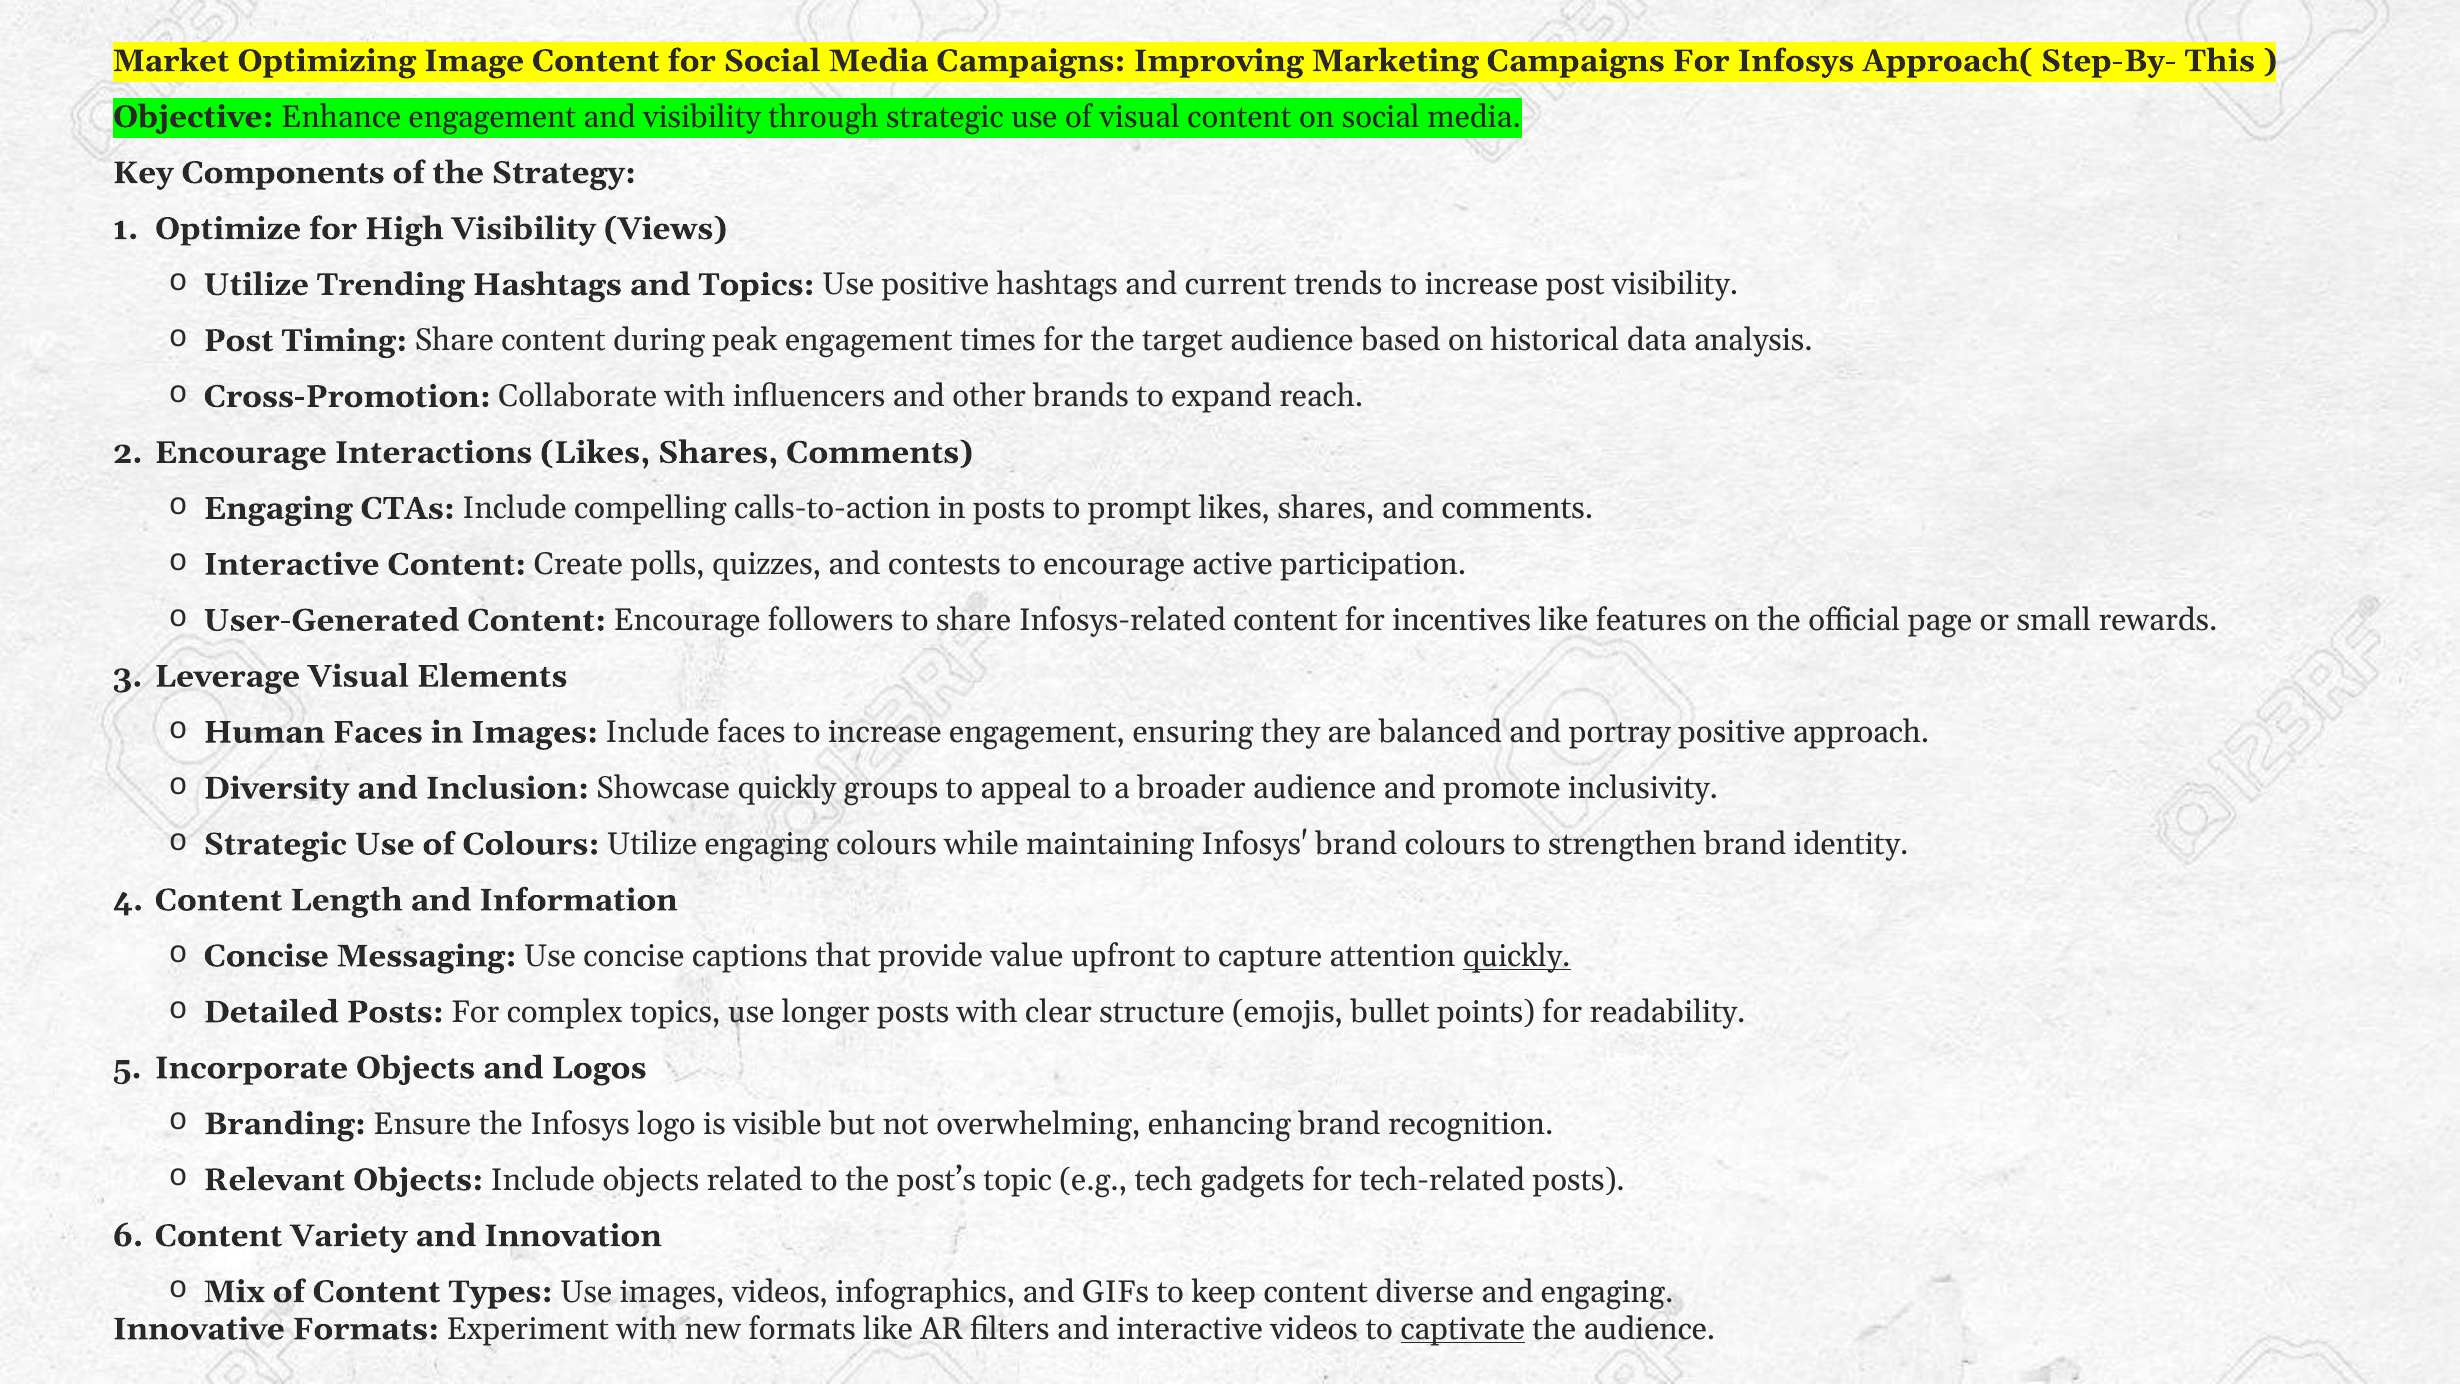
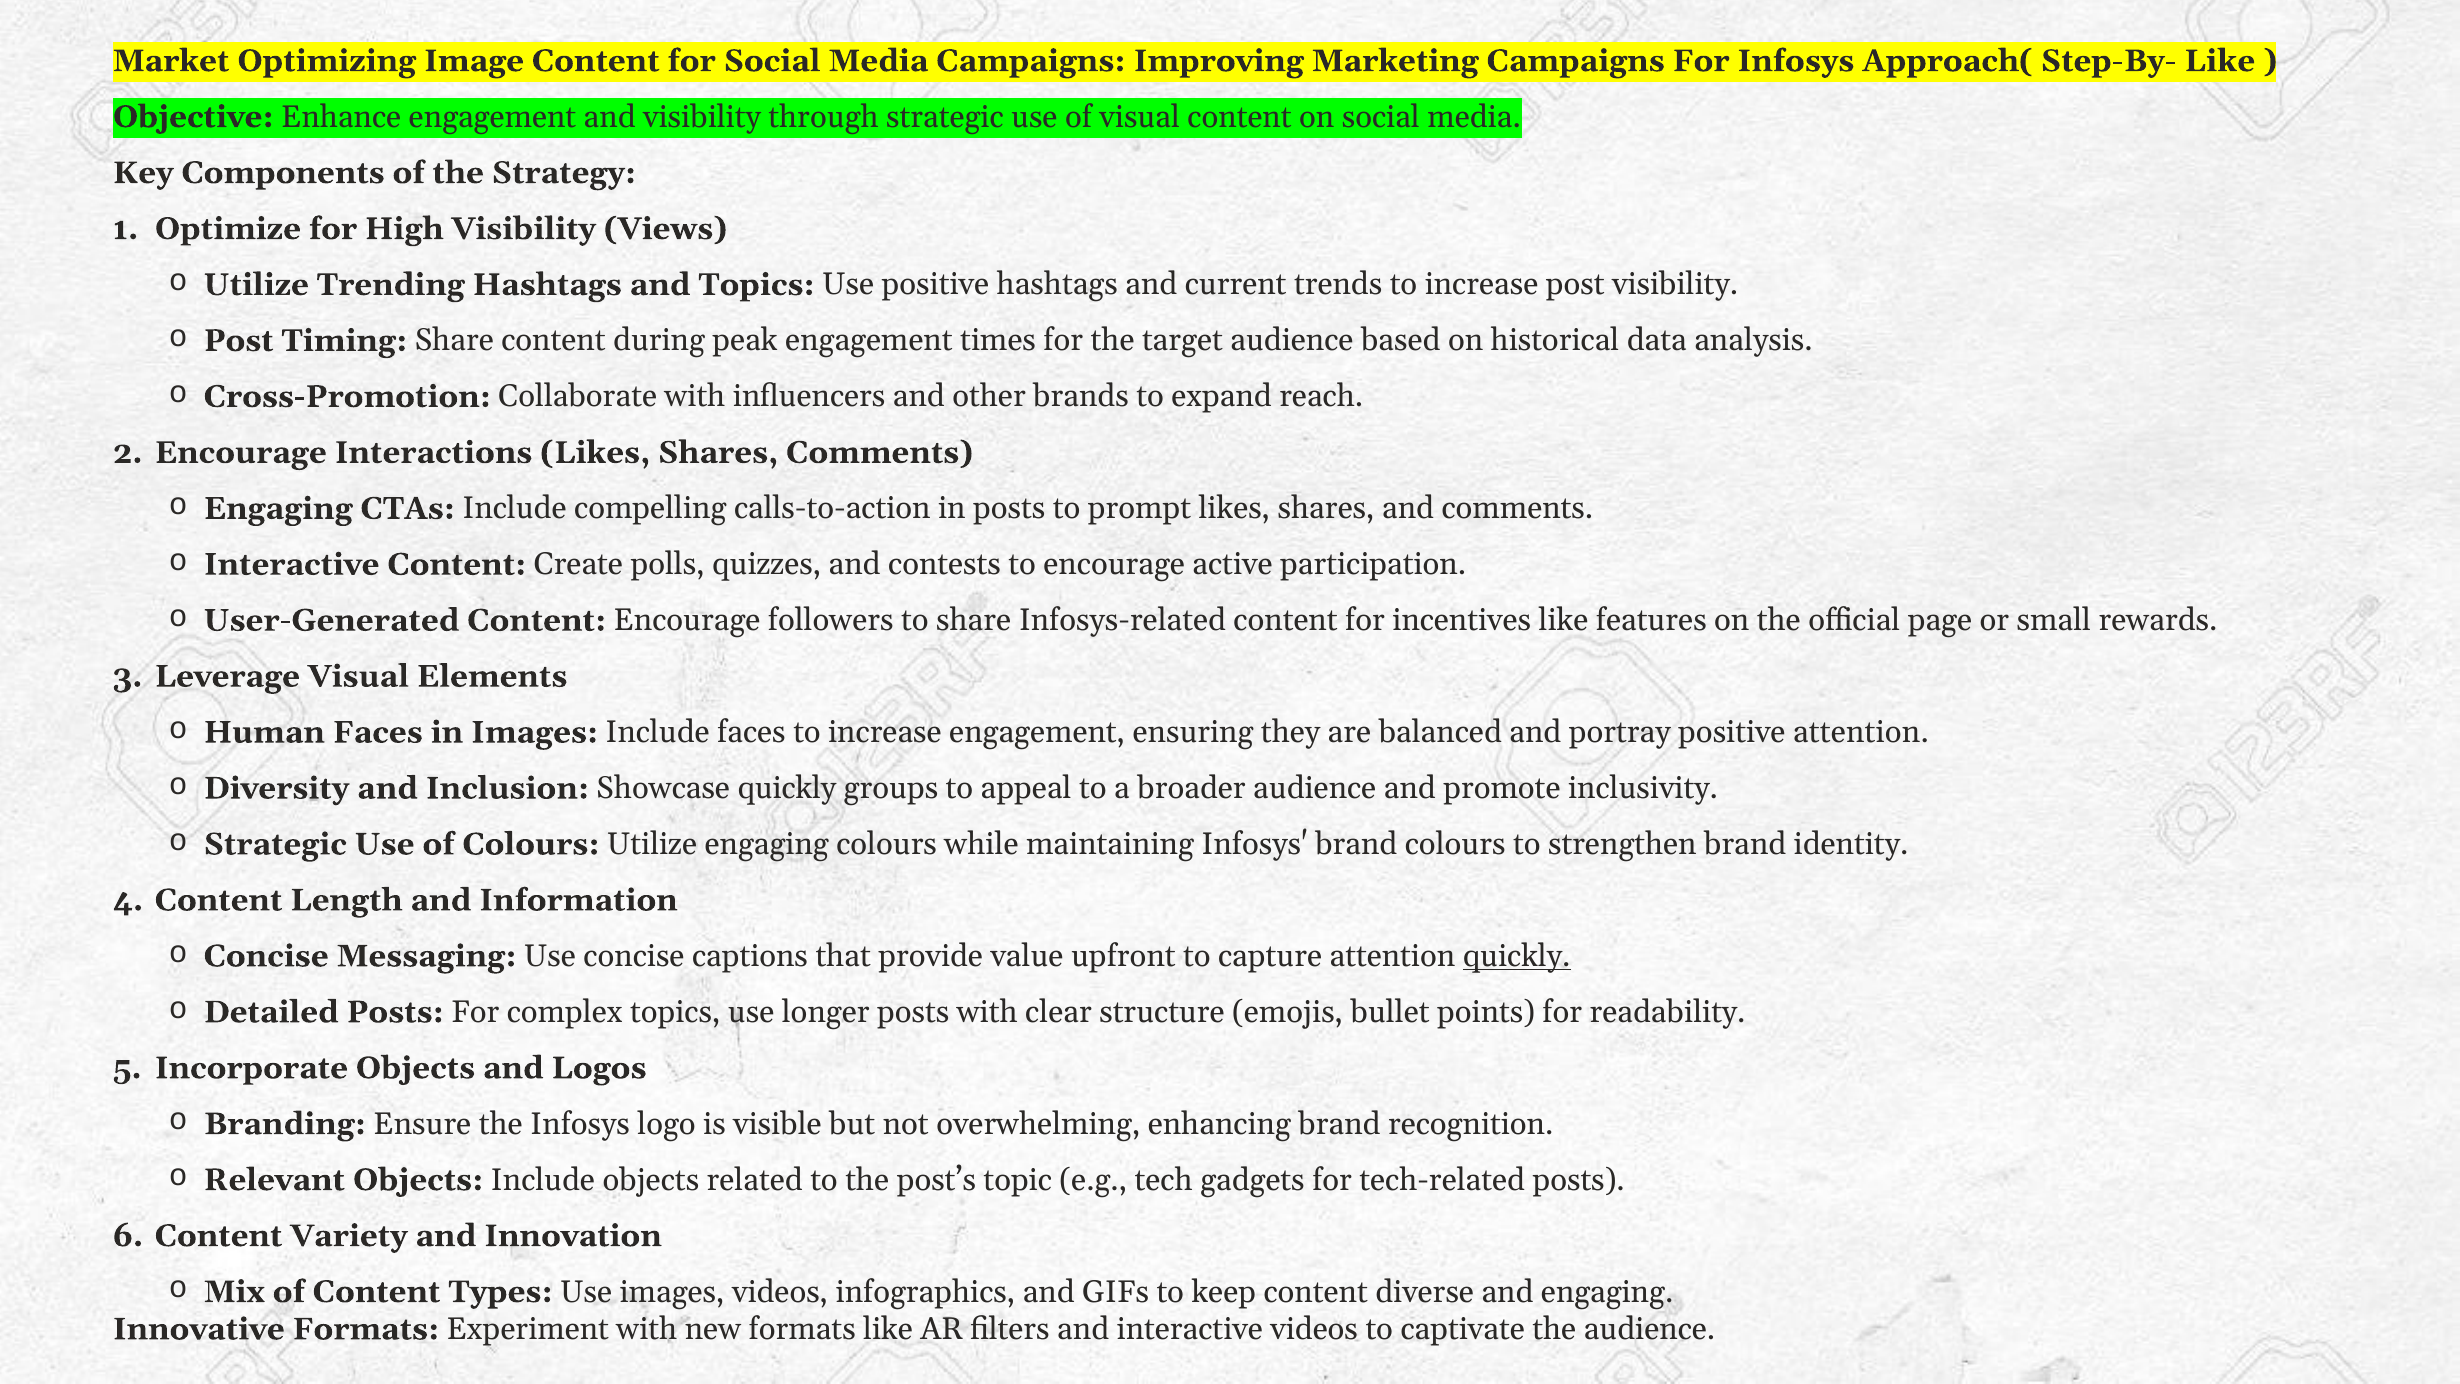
Step-By- This: This -> Like (2220, 61)
positive approach: approach -> attention (1861, 732)
captivate underline: present -> none (1463, 1329)
